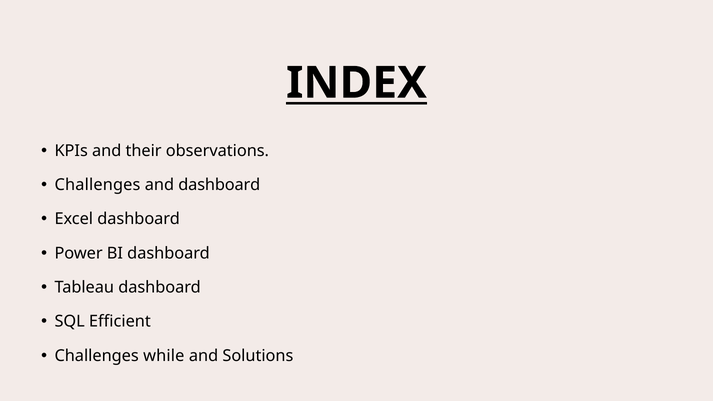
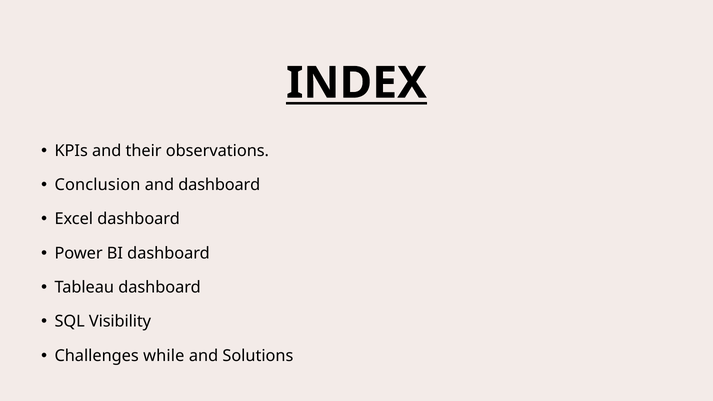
Challenges: Challenges -> Conclusion (98, 185)
Efficient: Efficient -> Visibility (120, 322)
